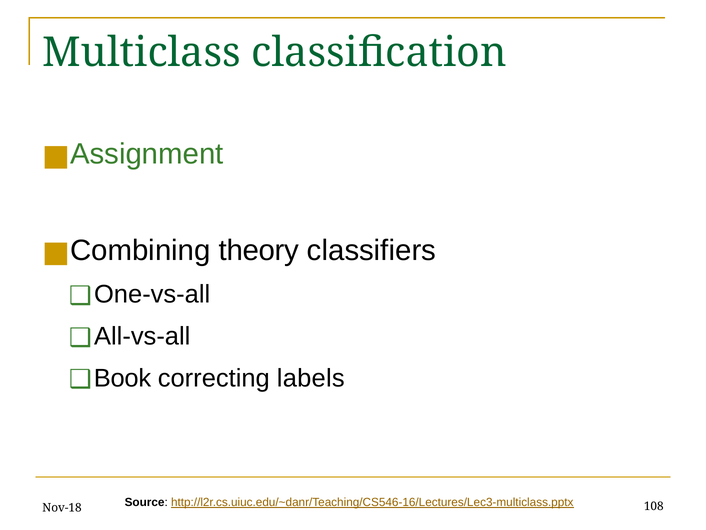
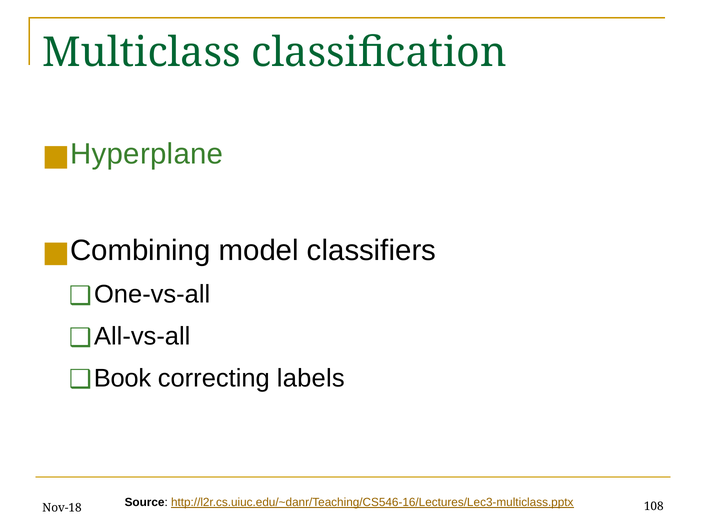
Assignment: Assignment -> Hyperplane (147, 154)
theory: theory -> model (259, 250)
